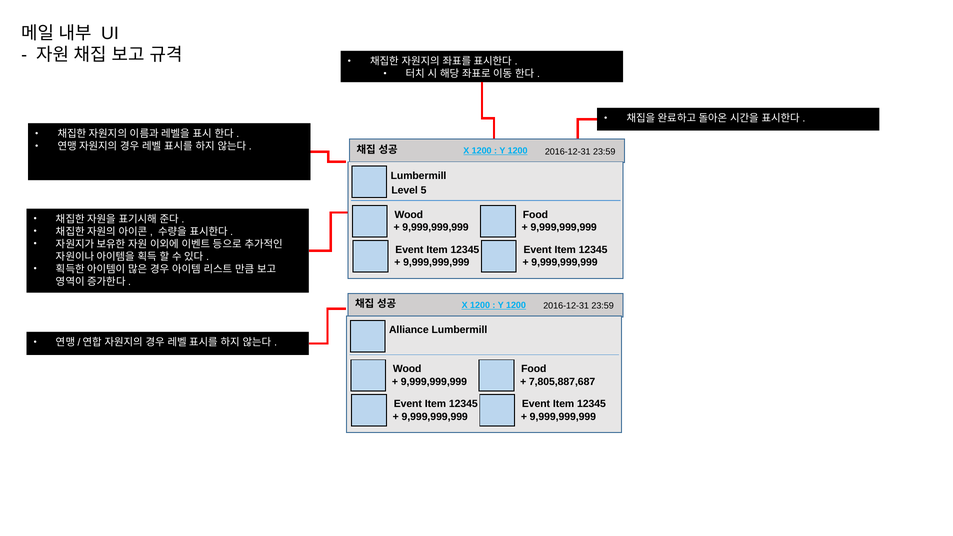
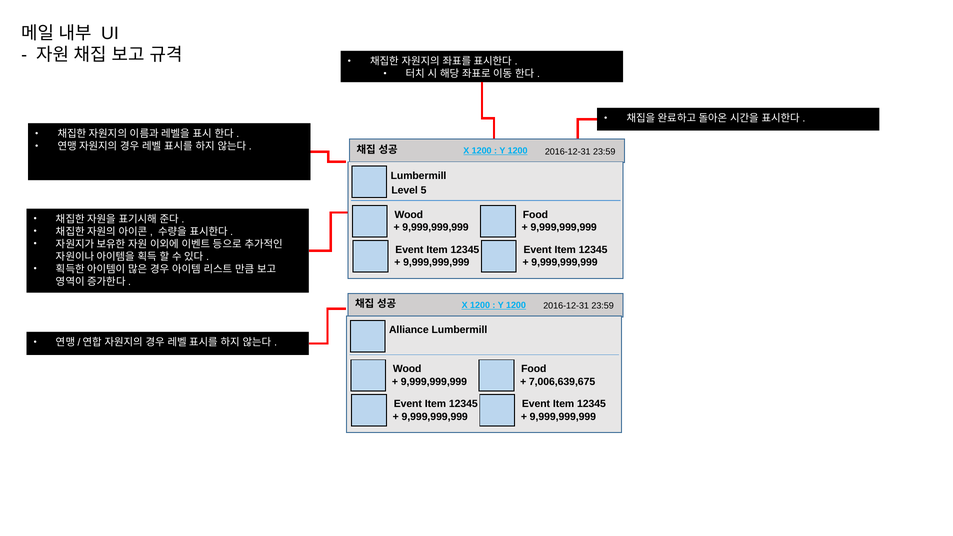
7,805,887,687: 7,805,887,687 -> 7,006,639,675 (562, 382)
